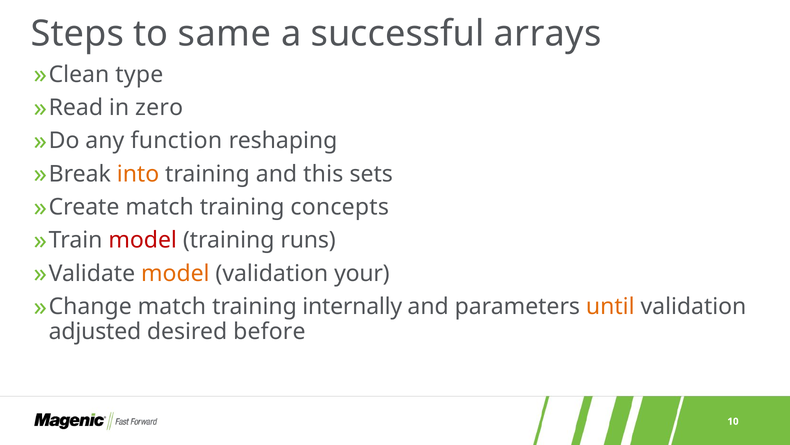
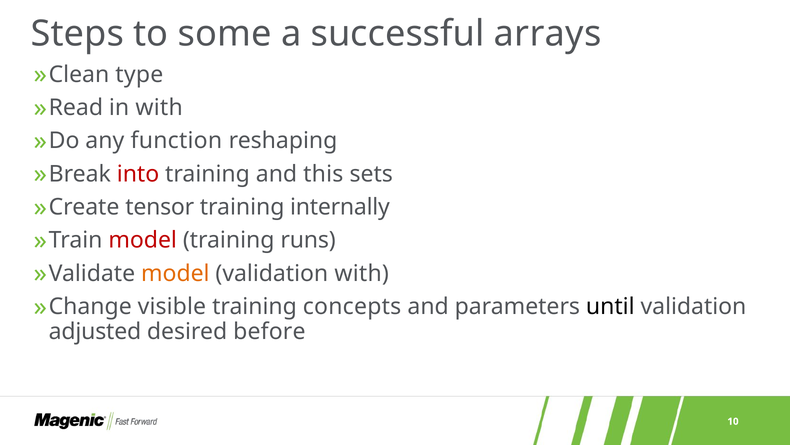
same: same -> some (225, 34)
in zero: zero -> with (159, 107)
into colour: orange -> red (138, 174)
match: match -> tensor (160, 207)
concepts: concepts -> internally (340, 207)
validation your: your -> with (362, 273)
match: match -> visible (172, 306)
internally: internally -> concepts (352, 306)
until colour: orange -> black (610, 306)
